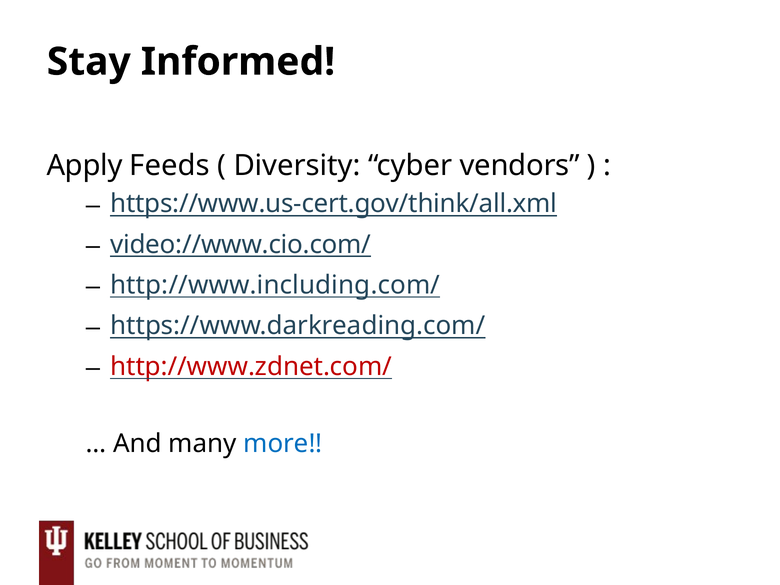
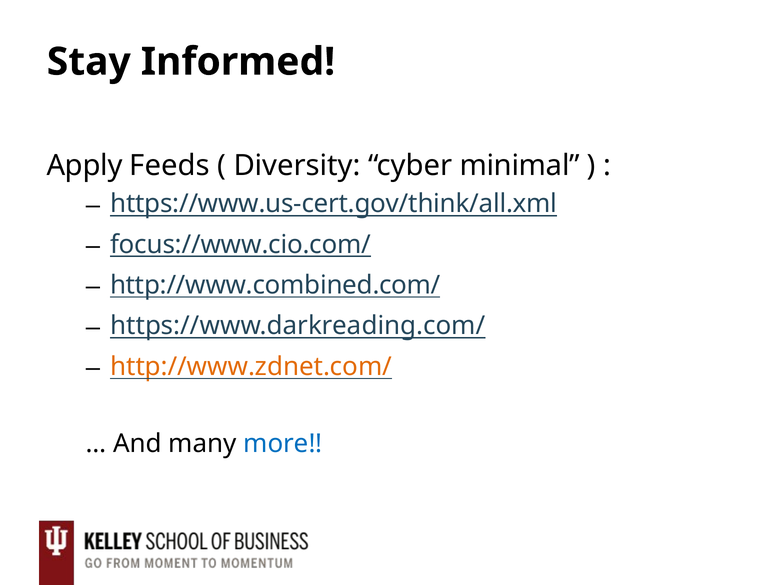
vendors: vendors -> minimal (520, 166)
video://www.cio.com/: video://www.cio.com/ -> focus://www.cio.com/ (241, 245)
http://www.including.com/: http://www.including.com/ -> http://www.combined.com/ (275, 285)
http://www.zdnet.com/ colour: red -> orange (251, 367)
